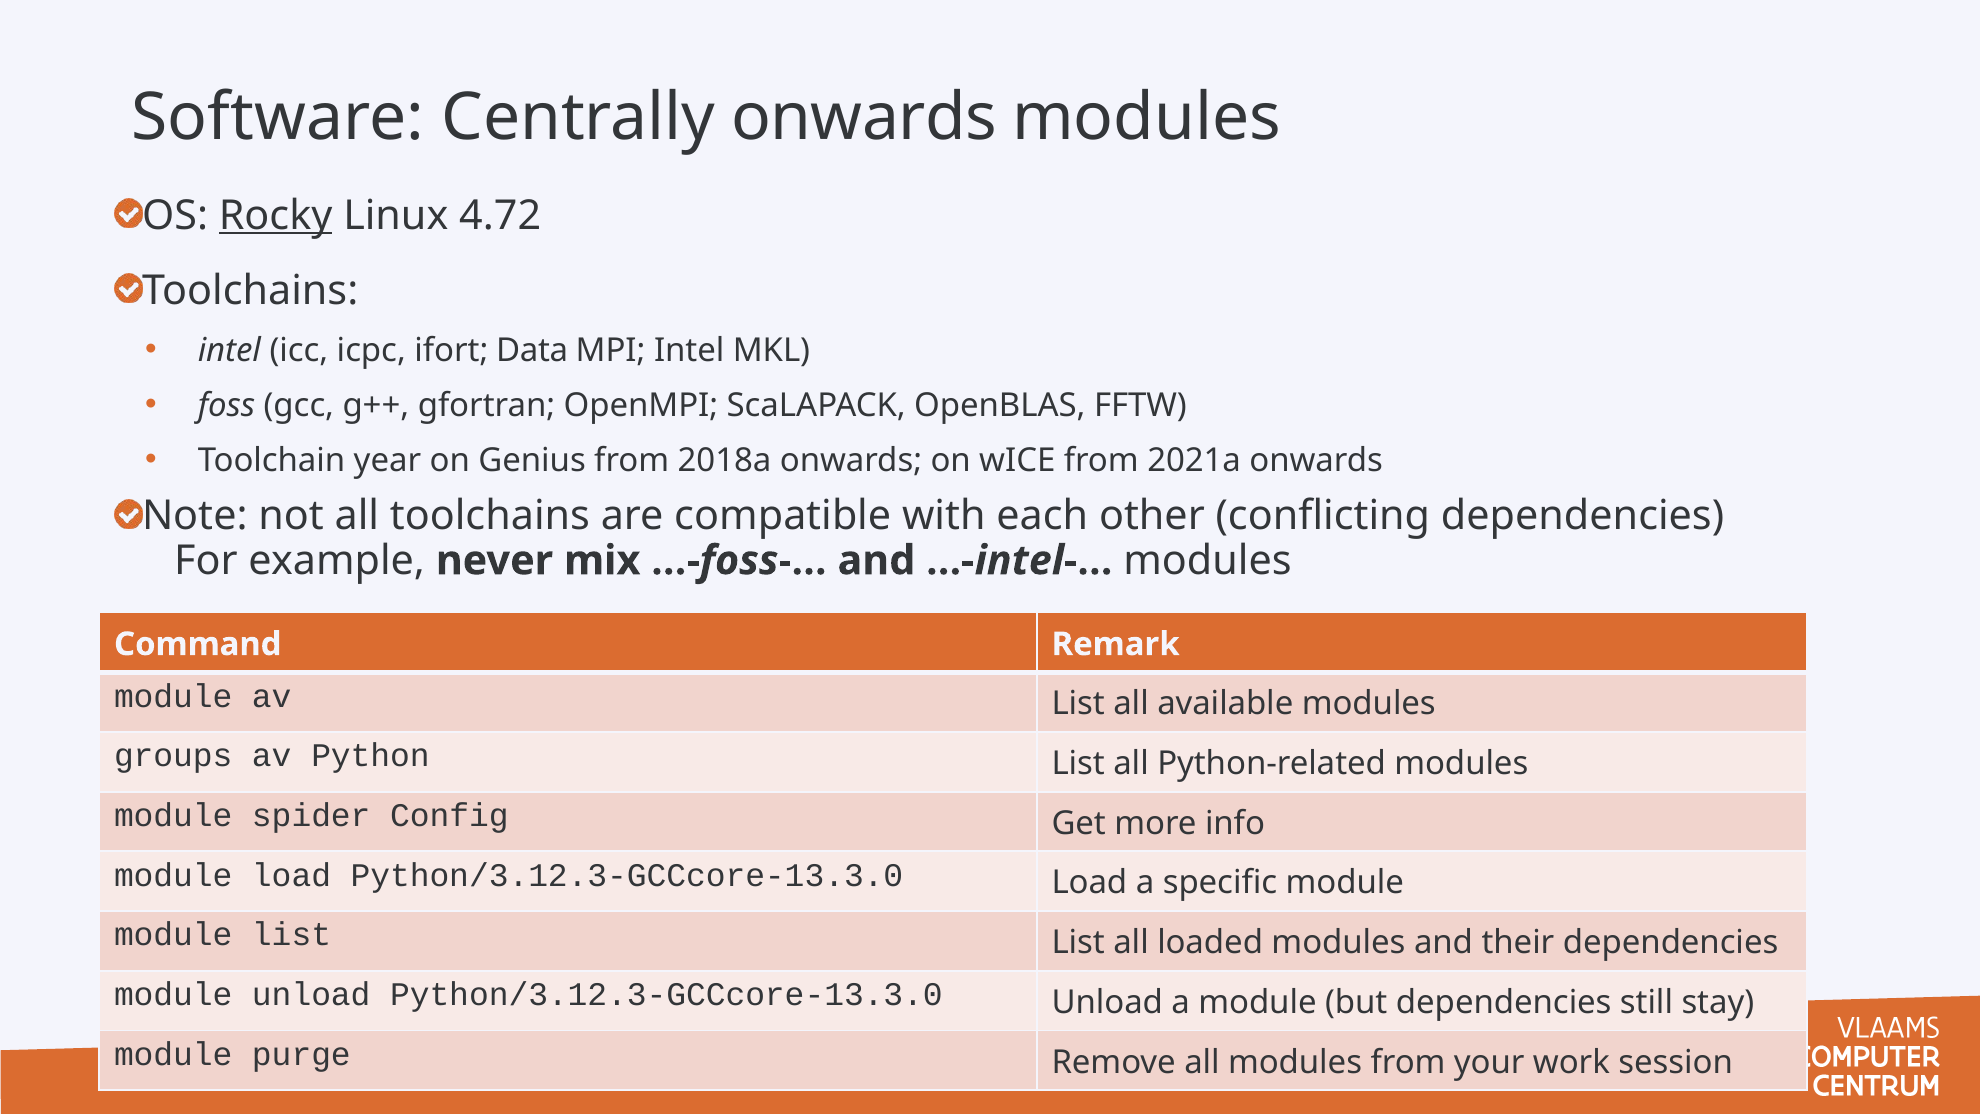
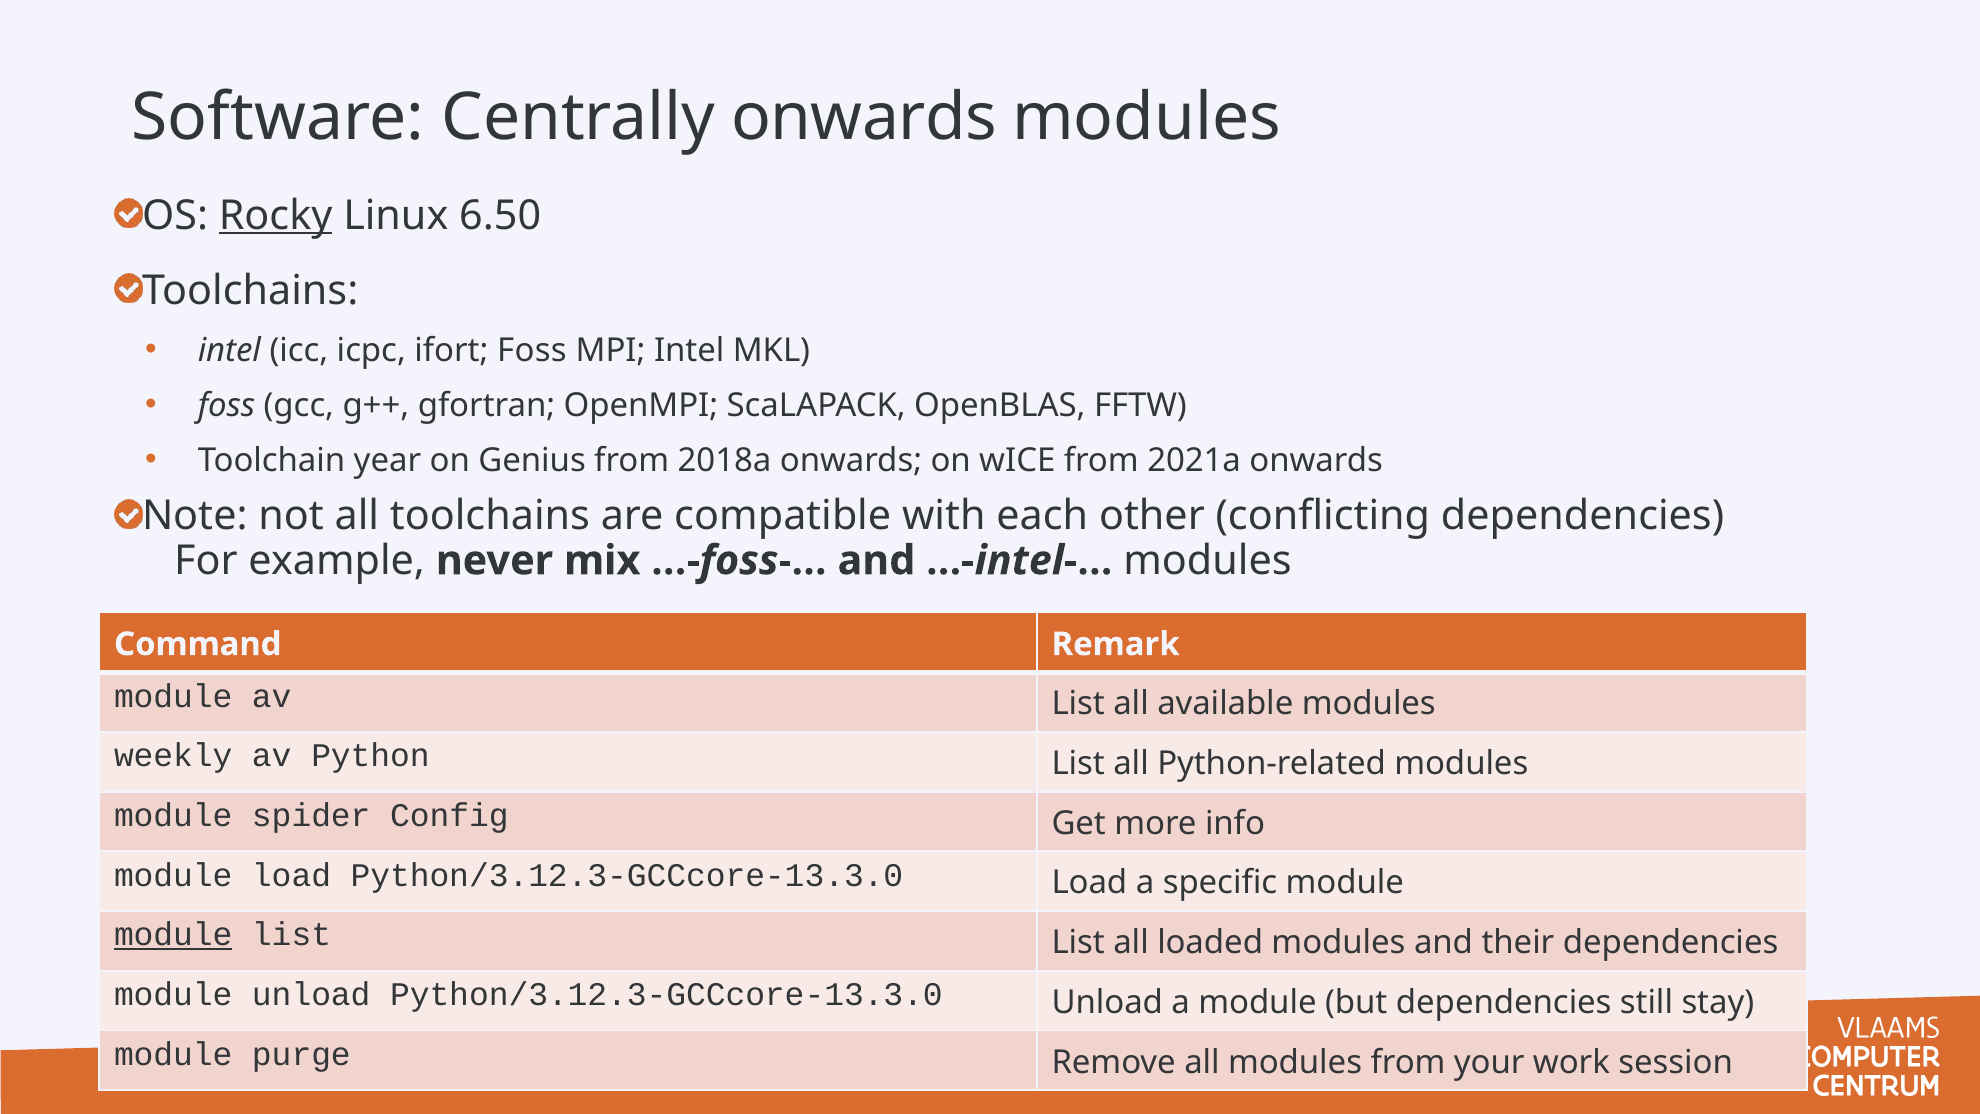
4.72: 4.72 -> 6.50 (500, 215)
ifort Data: Data -> Foss (532, 351)
groups: groups -> weekly (173, 756)
module underline: none -> present (173, 935)
